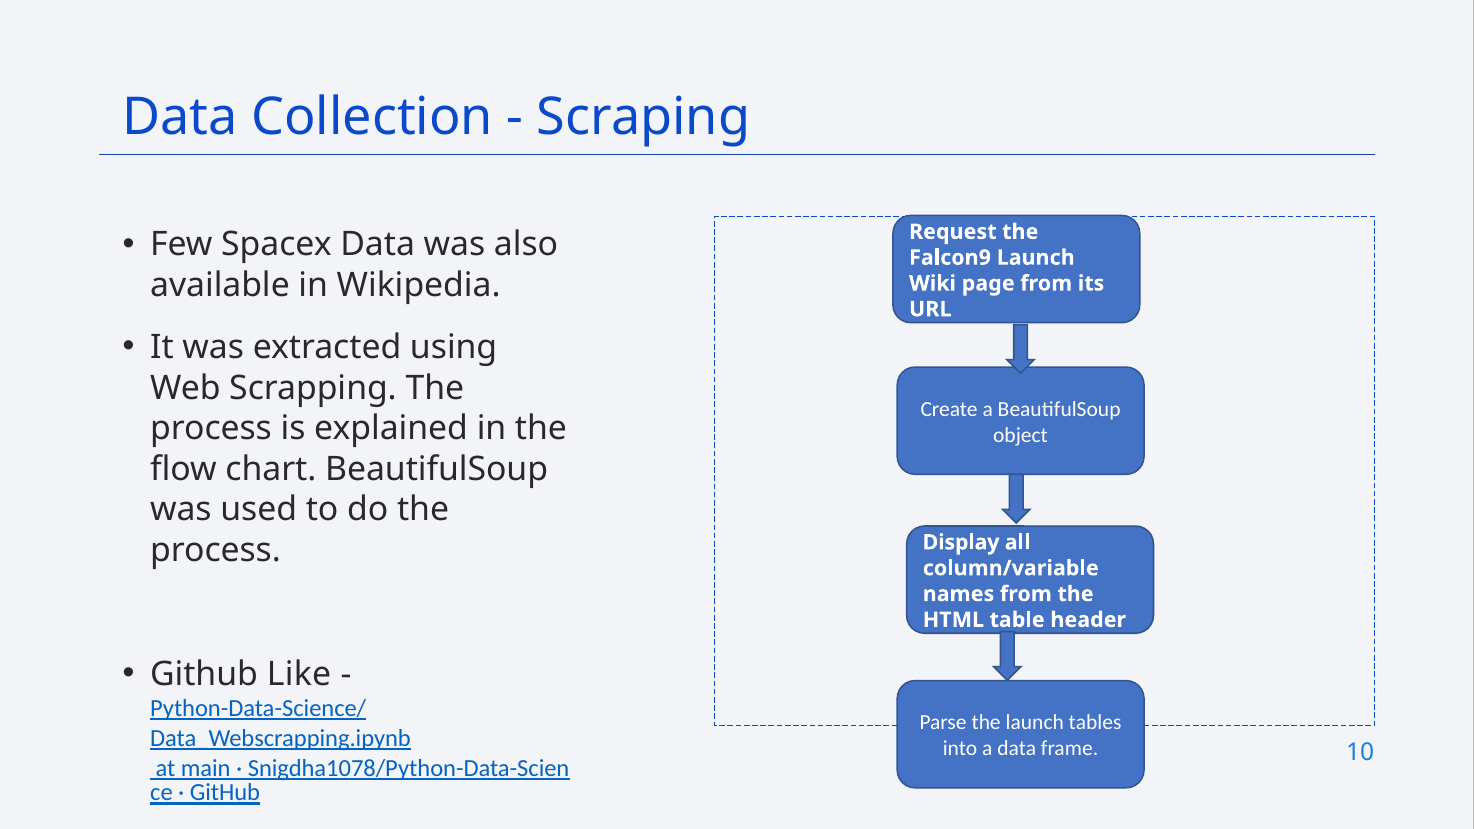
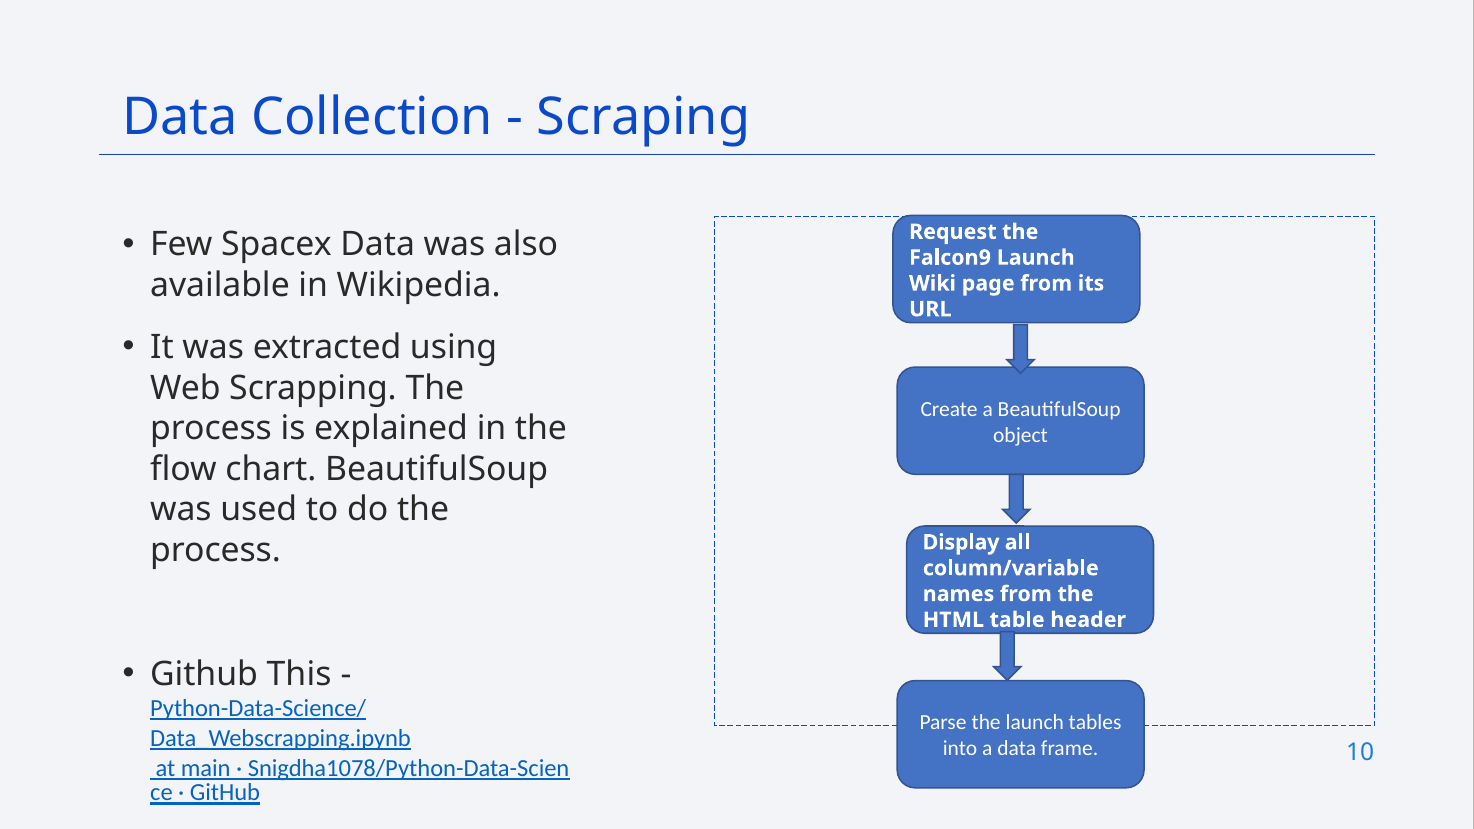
Like: Like -> This (299, 674)
